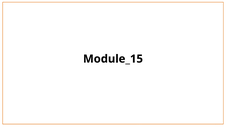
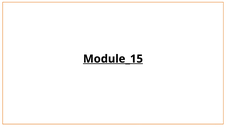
Module_15 underline: none -> present (113, 59)
